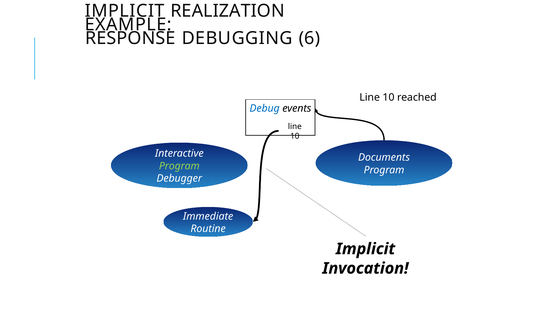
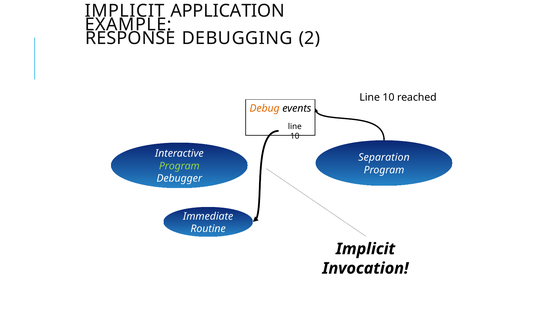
REALIZATION: REALIZATION -> APPLICATION (228, 11)
6: 6 -> 2 (309, 38)
Debug colour: blue -> orange (265, 109)
Documents: Documents -> Separation (384, 158)
